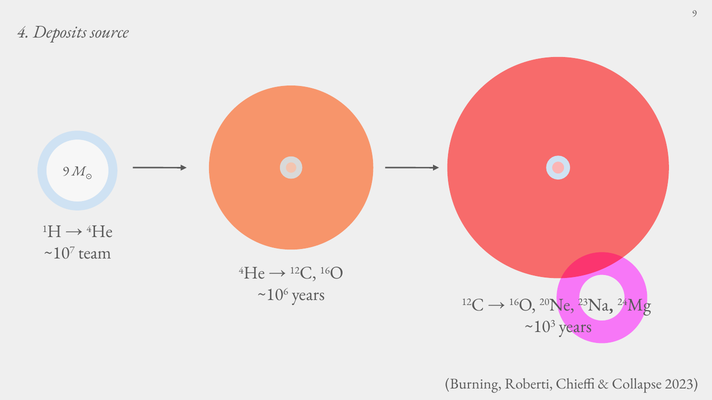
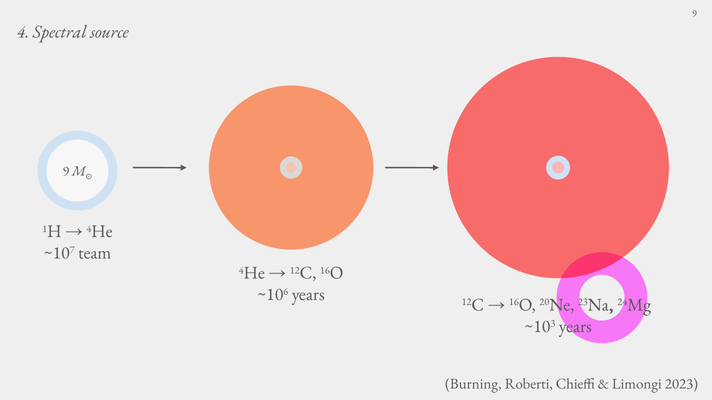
Deposits: Deposits -> Spectral (60, 32)
Collapse: Collapse -> Limongi (637, 384)
